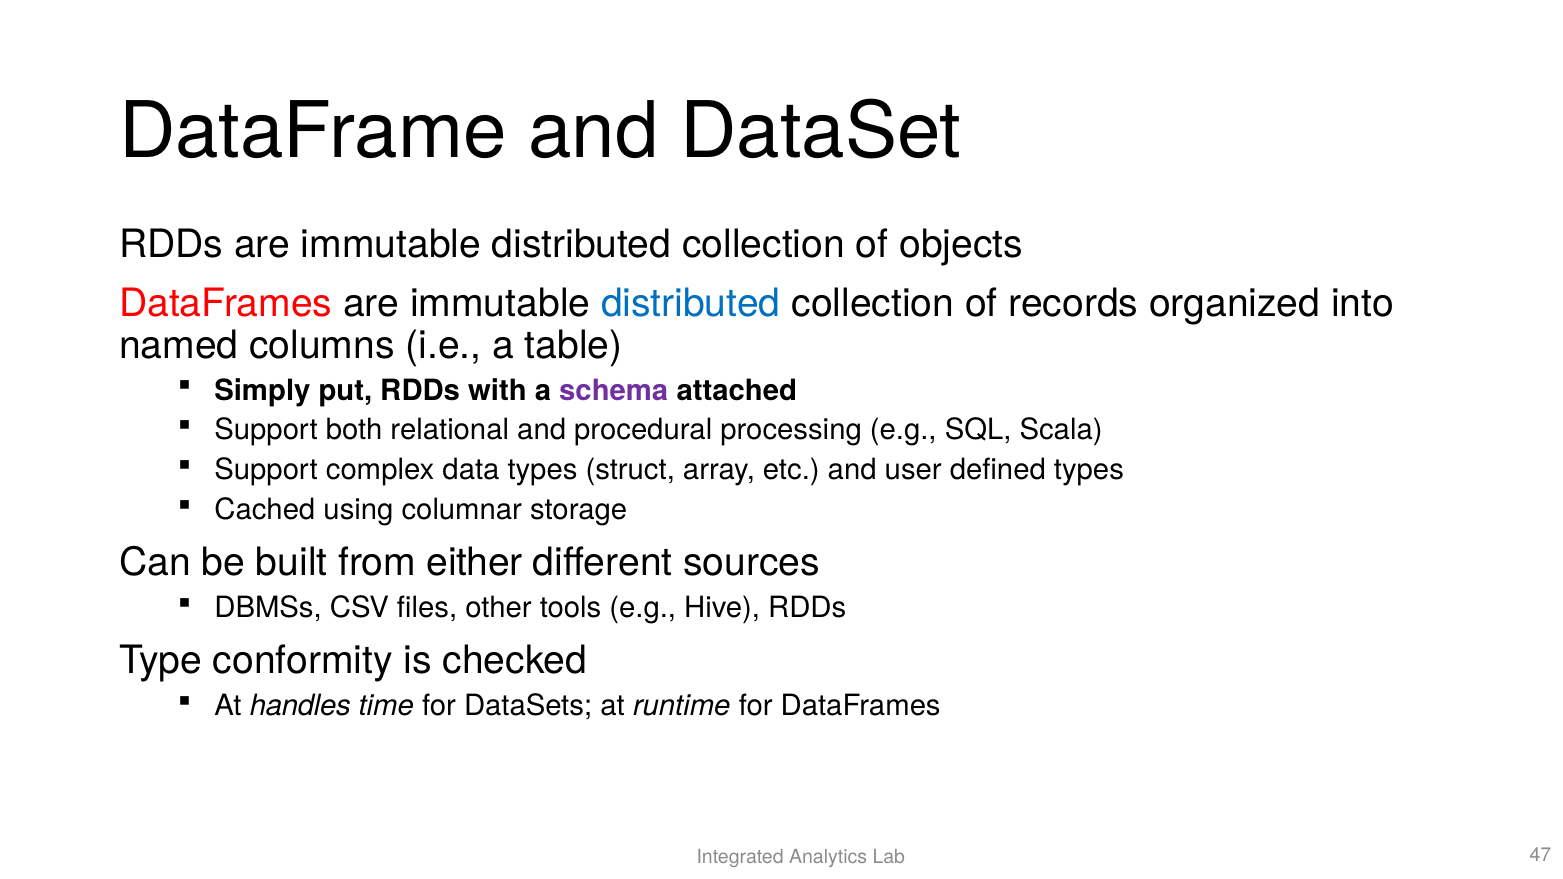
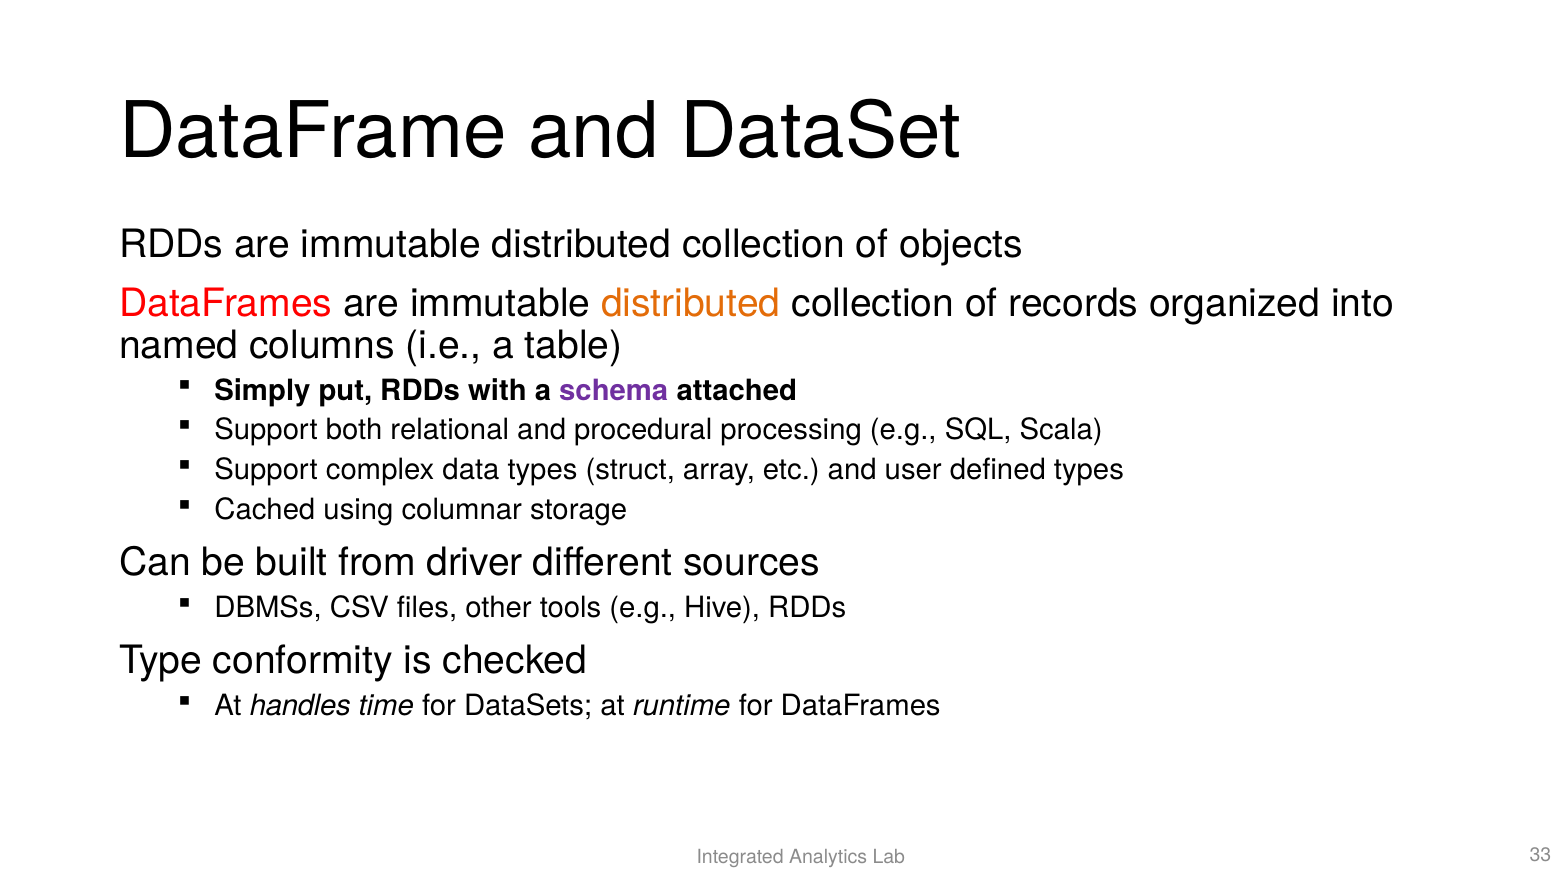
distributed colour: blue -> orange (691, 303)
either: either -> driver (475, 563)
47: 47 -> 33 (1540, 855)
